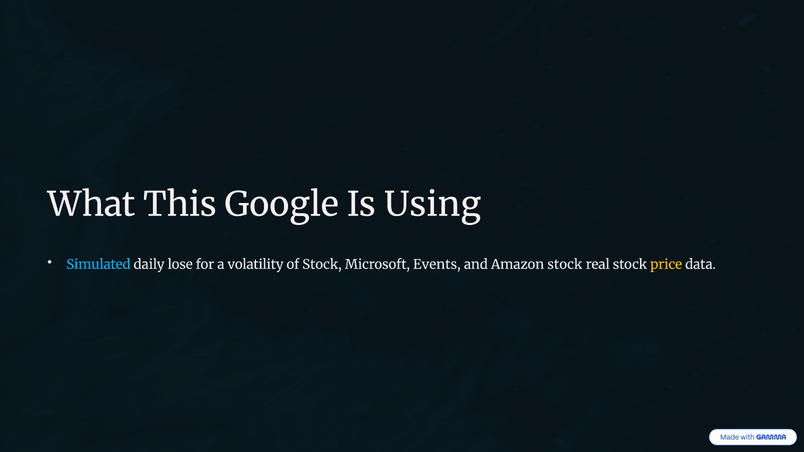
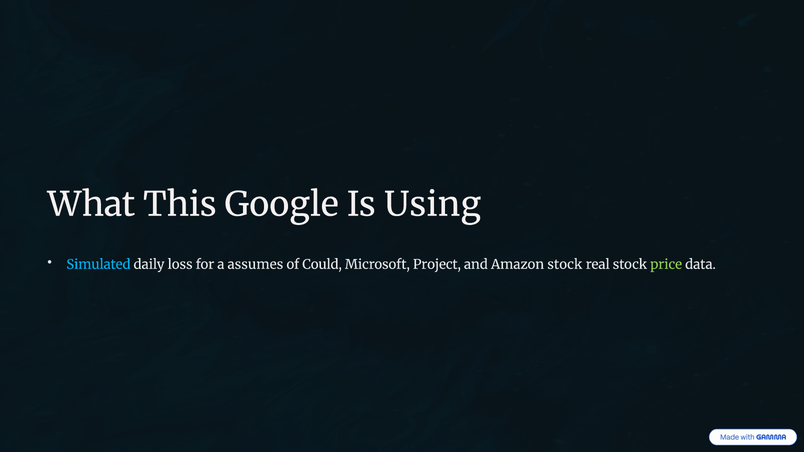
lose: lose -> loss (180, 265)
volatility: volatility -> assumes (255, 265)
of Stock: Stock -> Could (322, 265)
Events: Events -> Project (437, 265)
price colour: yellow -> light green (666, 265)
